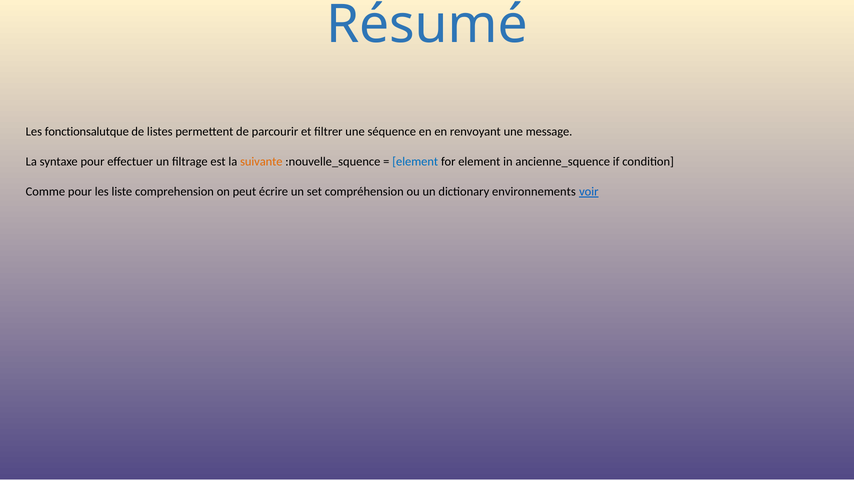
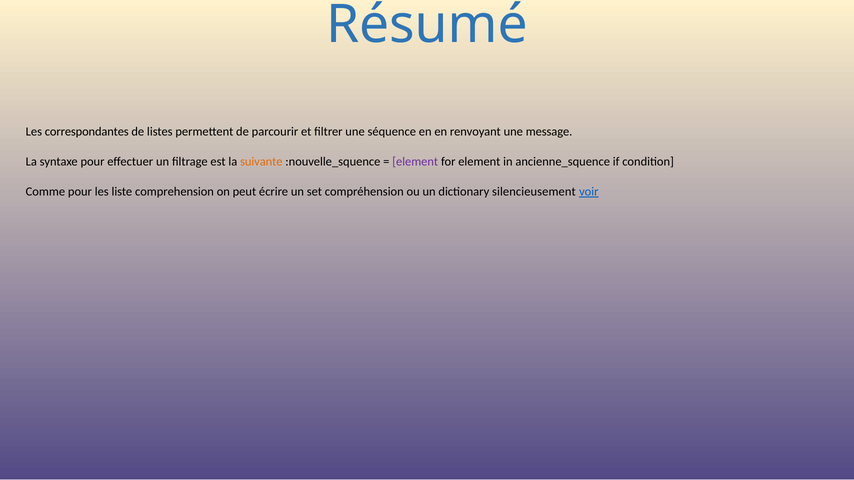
fonctionsalutque: fonctionsalutque -> correspondantes (87, 132)
element colour: blue -> purple (415, 162)
environnements: environnements -> silencieusement (534, 192)
